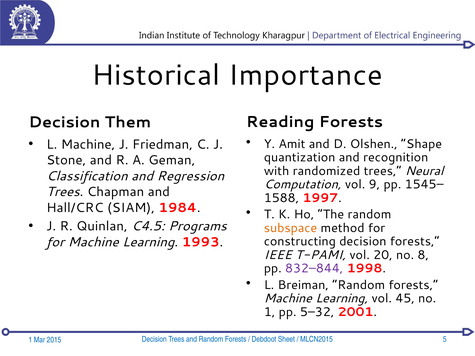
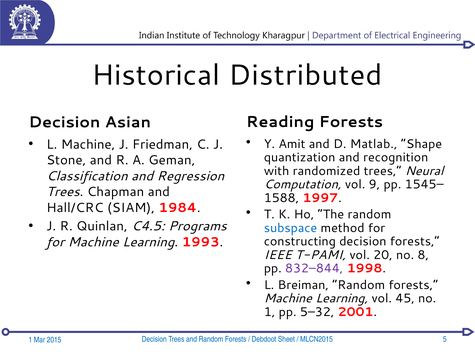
Importance: Importance -> Distributed (305, 75)
Them: Them -> Asian (128, 122)
Olshen: Olshen -> Matlab (374, 144)
subspace colour: orange -> blue (291, 228)
